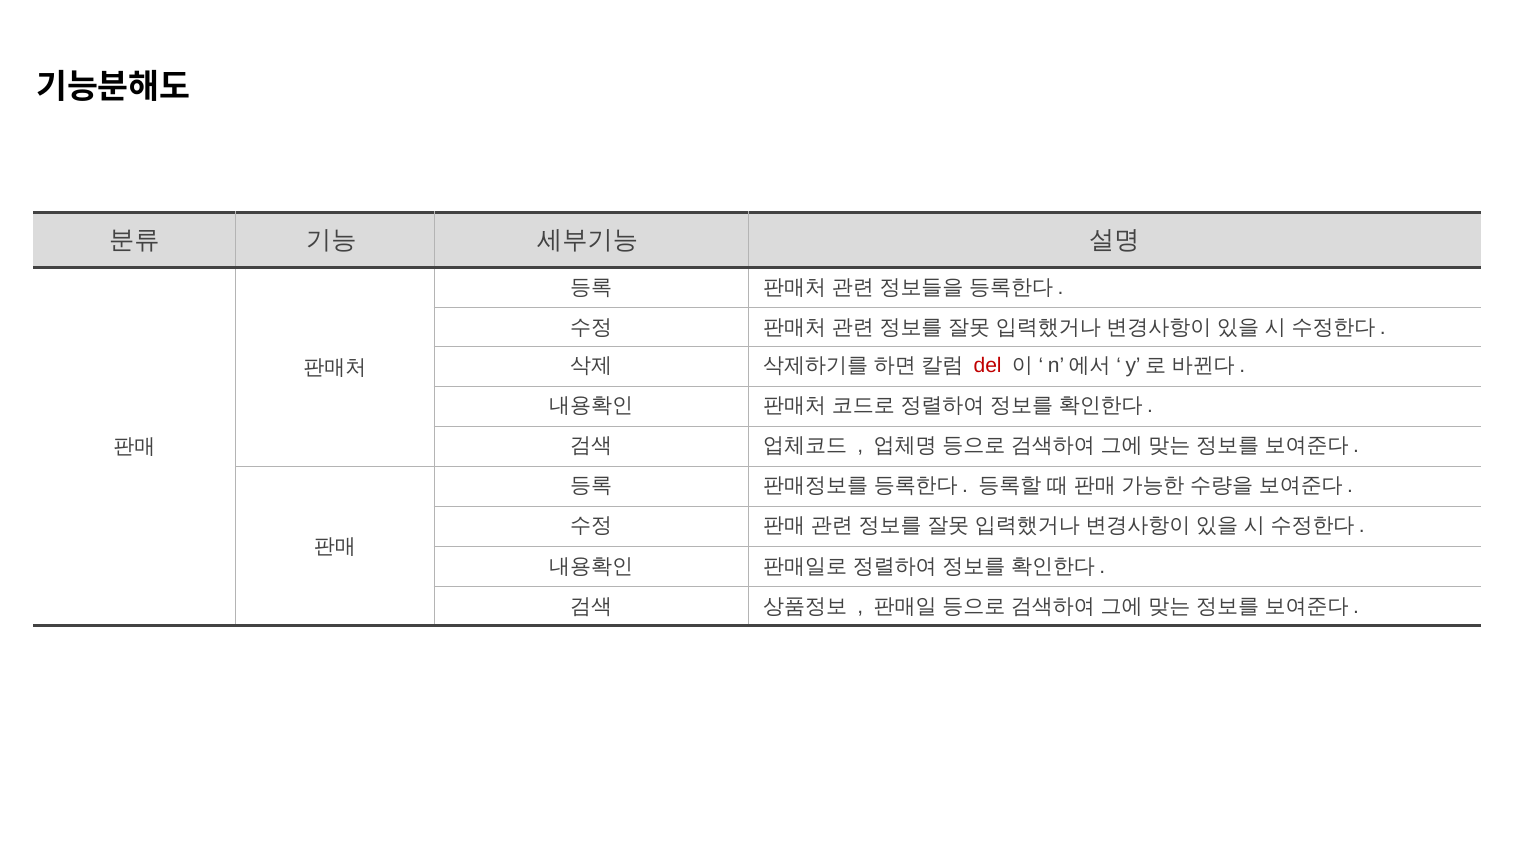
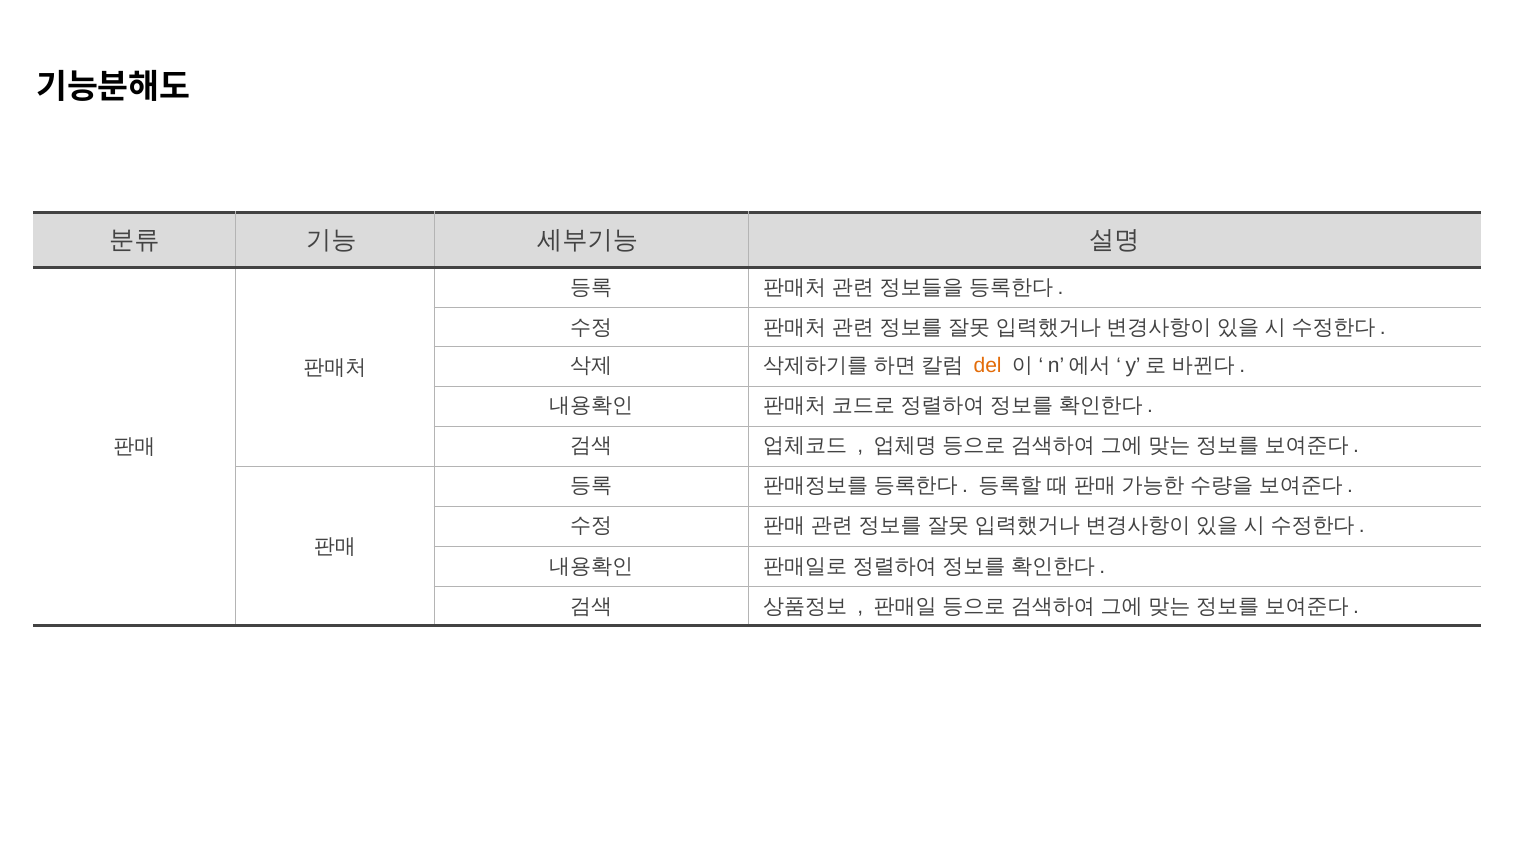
del colour: red -> orange (988, 366)
